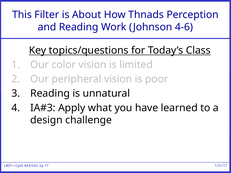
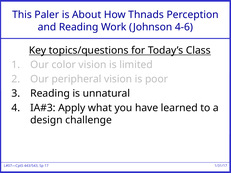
Filter: Filter -> Paler (47, 15)
